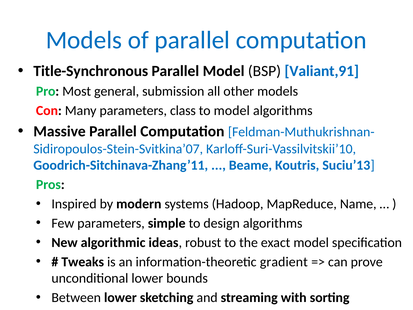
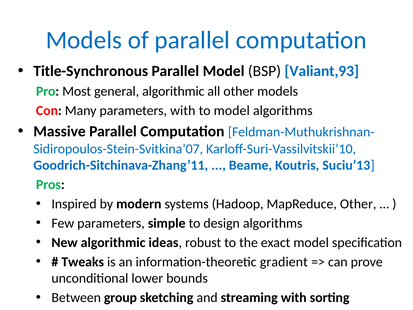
Valiant,91: Valiant,91 -> Valiant,93 (322, 71)
general submission: submission -> algorithmic (173, 91)
parameters class: class -> with (183, 110)
MapReduce Name: Name -> Other (358, 204)
Between lower: lower -> group (120, 297)
